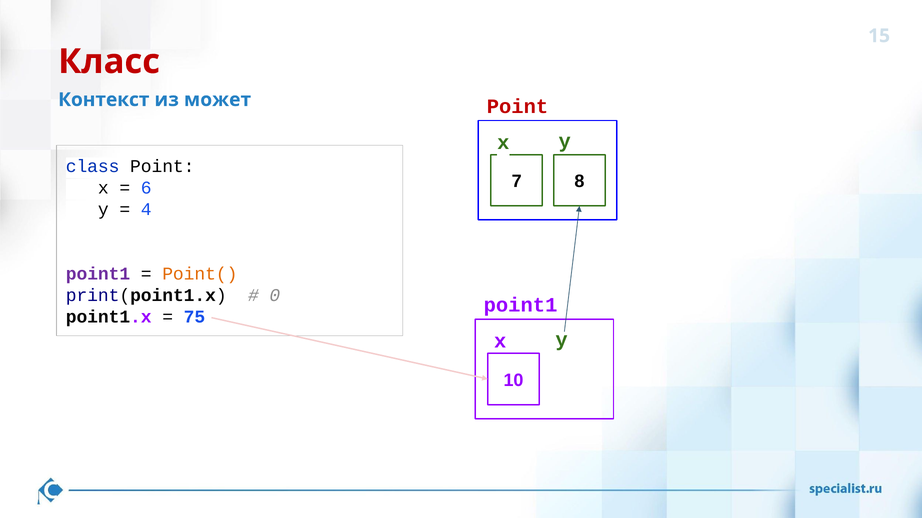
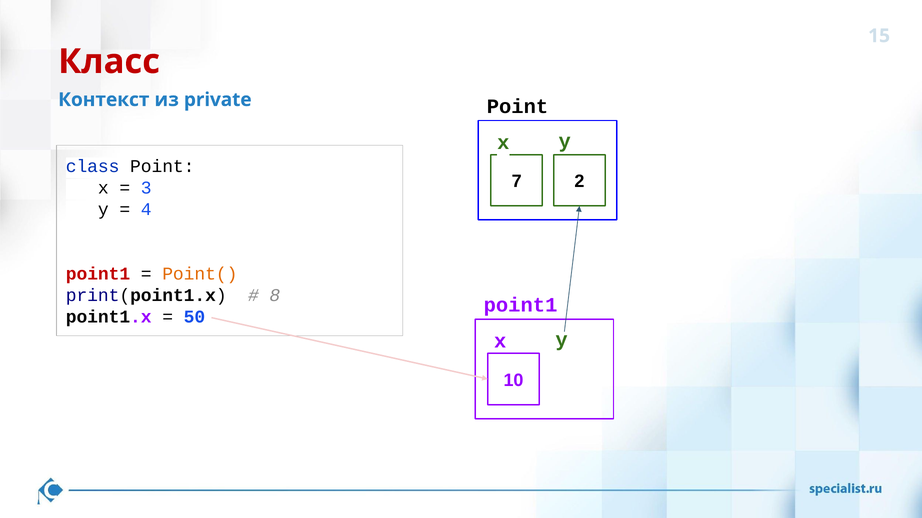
может: может -> private (218, 100)
Point colour: red -> black (517, 106)
8: 8 -> 2 (579, 182)
6: 6 -> 3 (146, 188)
point1 colour: purple -> red (98, 274)
0: 0 -> 8 (275, 296)
75: 75 -> 50 (194, 317)
